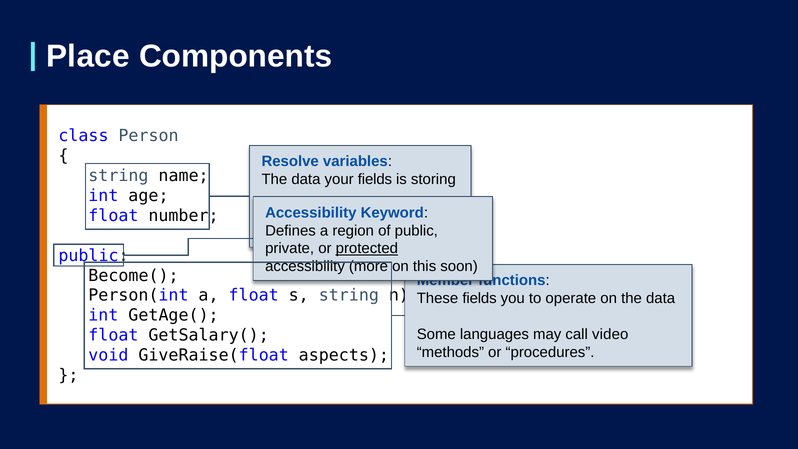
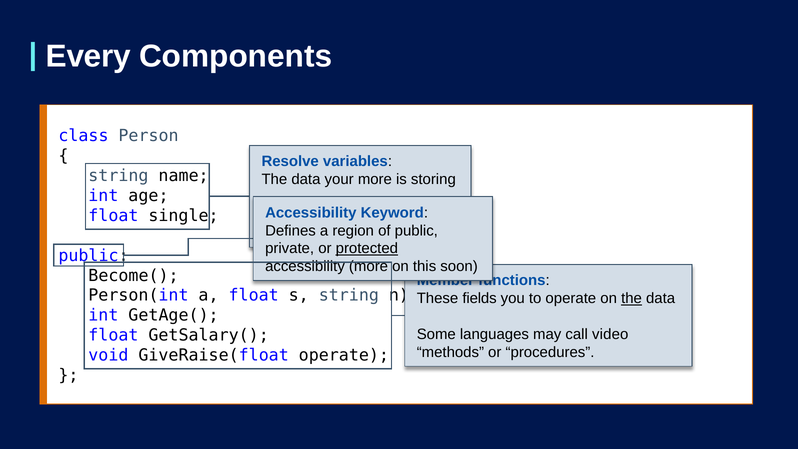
Place: Place -> Every (88, 56)
your fields: fields -> more (375, 179)
number: number -> single (184, 216)
the underline: none -> present (632, 298)
GiveRaise(float aspects: aspects -> operate (344, 355)
